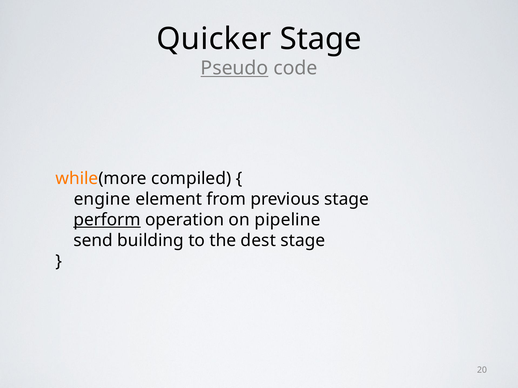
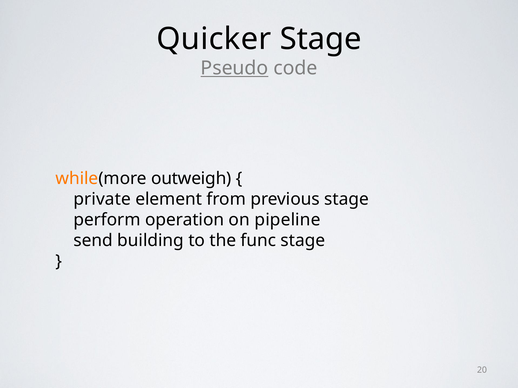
compiled: compiled -> outweigh (191, 179)
engine: engine -> private (102, 199)
perform underline: present -> none (107, 220)
dest: dest -> func (258, 241)
